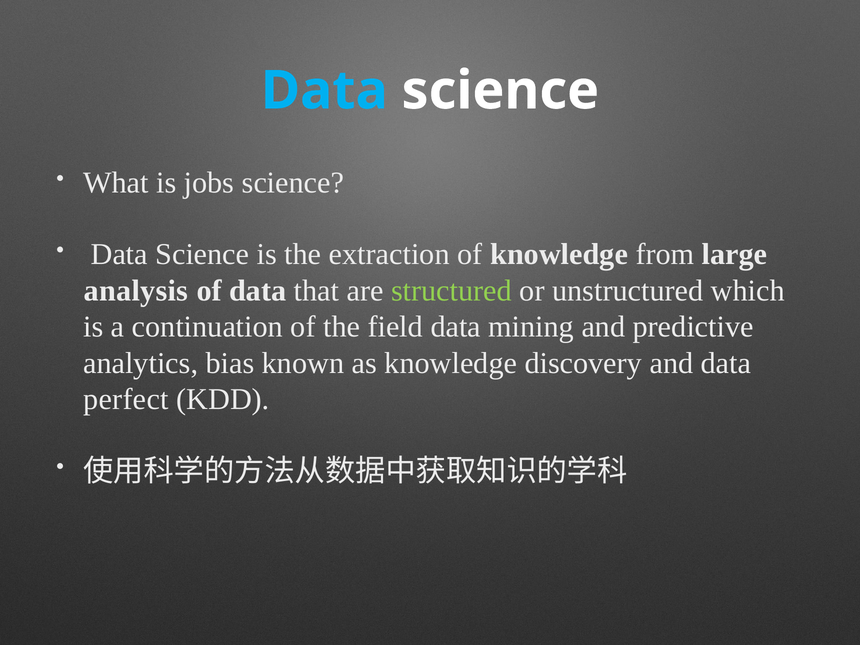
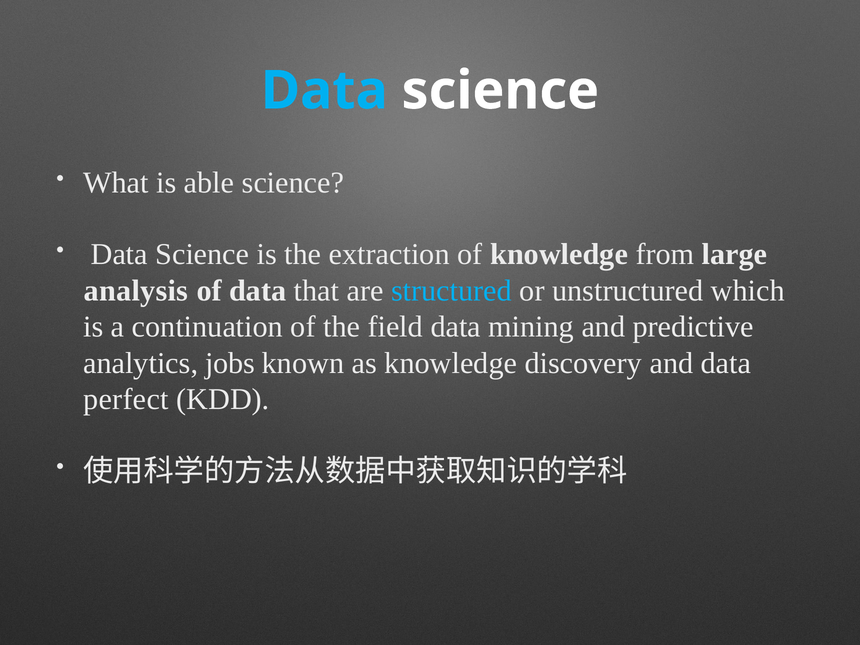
jobs: jobs -> able (209, 183)
structured colour: light green -> light blue (452, 291)
bias: bias -> jobs (230, 363)
